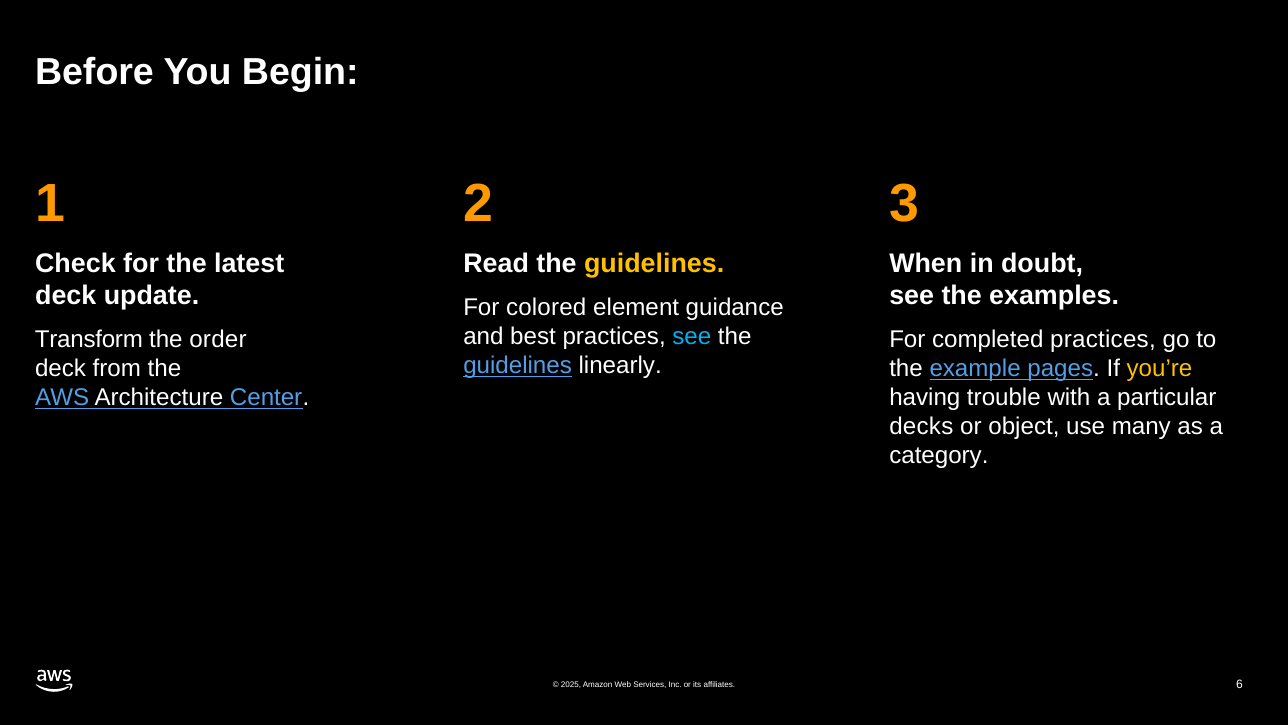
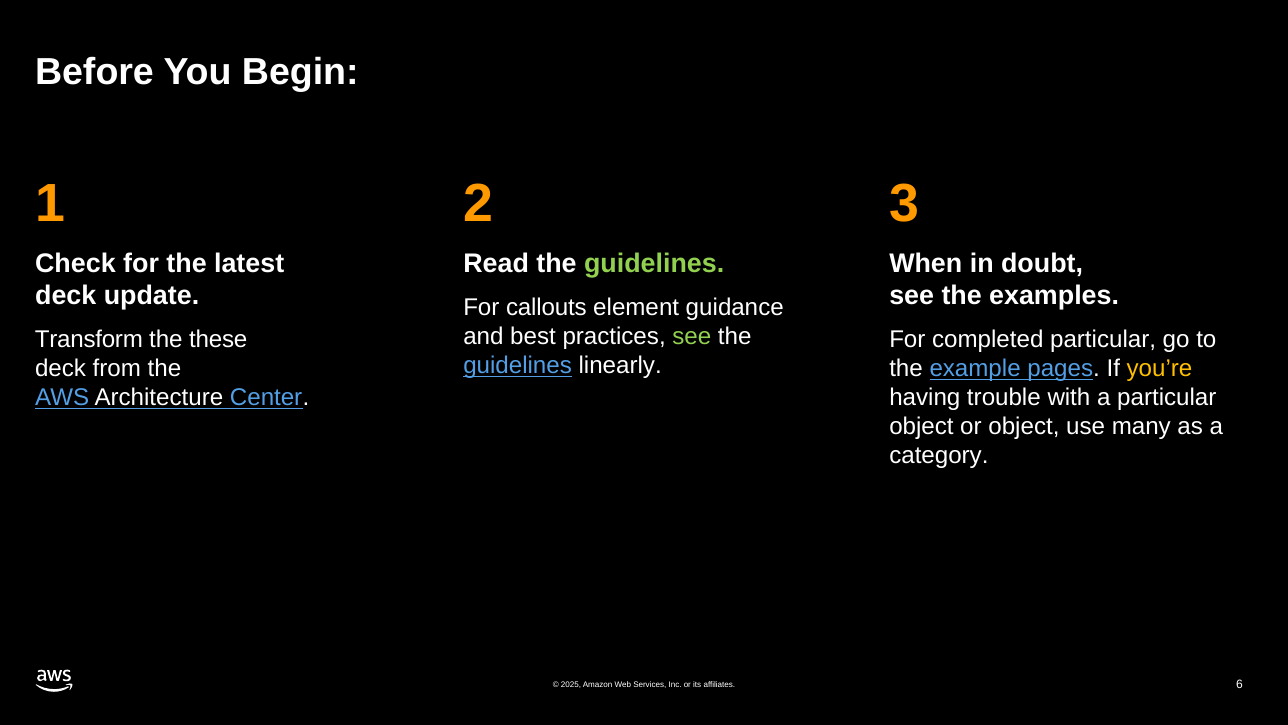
guidelines colour: yellow -> light green (654, 264)
colored: colored -> callouts (546, 307)
see colour: light blue -> light green (692, 336)
order: order -> these (218, 340)
completed practices: practices -> particular (1103, 340)
decks: decks -> object (921, 427)
